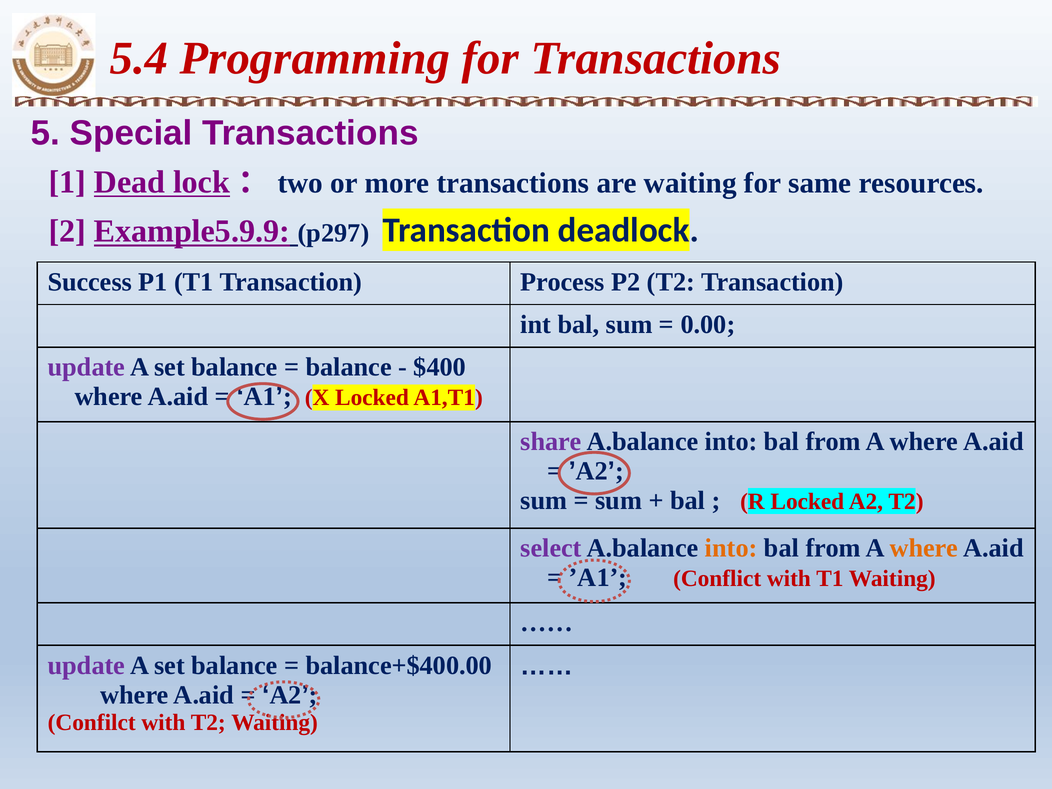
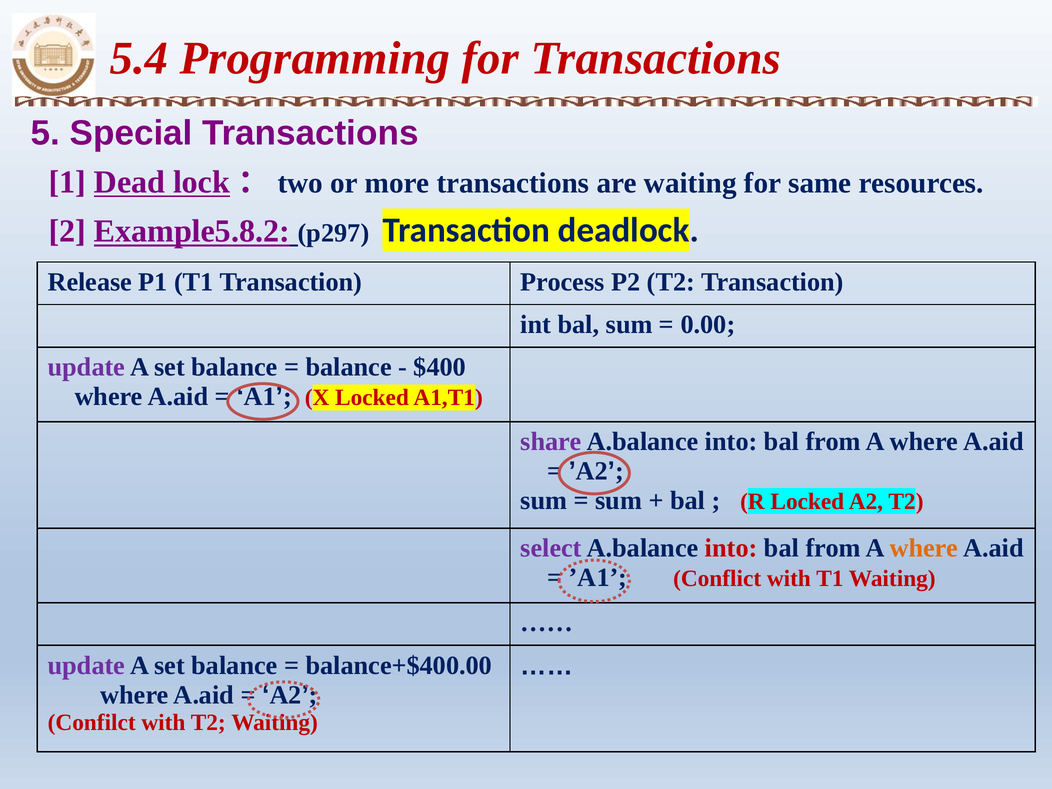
Example5.9.9: Example5.9.9 -> Example5.8.2 (192, 231)
Success: Success -> Release (90, 282)
into colour: orange -> red (731, 548)
